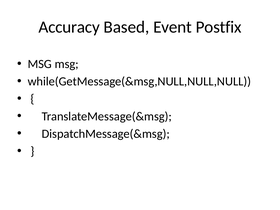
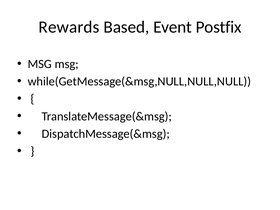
Accuracy: Accuracy -> Rewards (69, 27)
